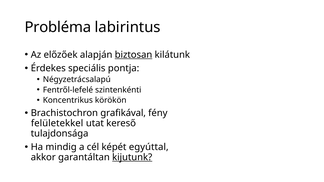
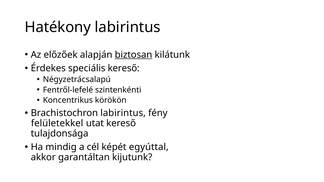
Probléma: Probléma -> Hatékony (58, 27)
speciális pontja: pontja -> kereső (124, 68)
Brachistochron grafikával: grafikával -> labirintus (123, 113)
kijutunk underline: present -> none (132, 157)
